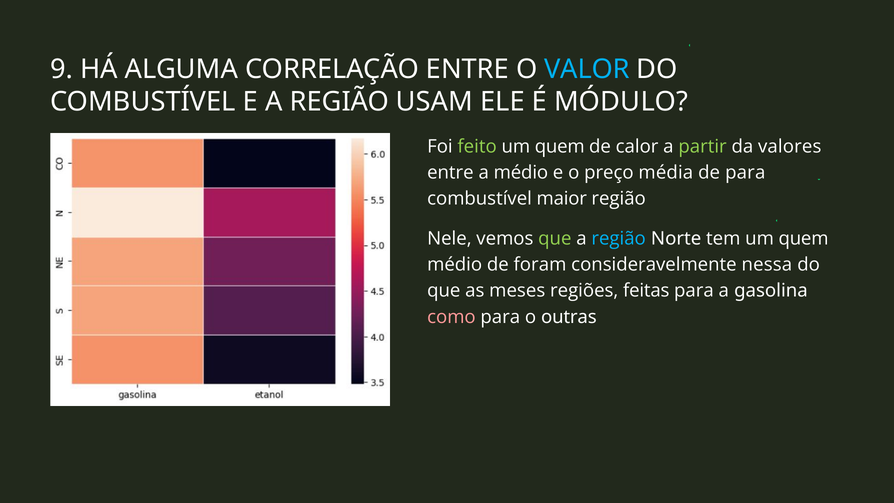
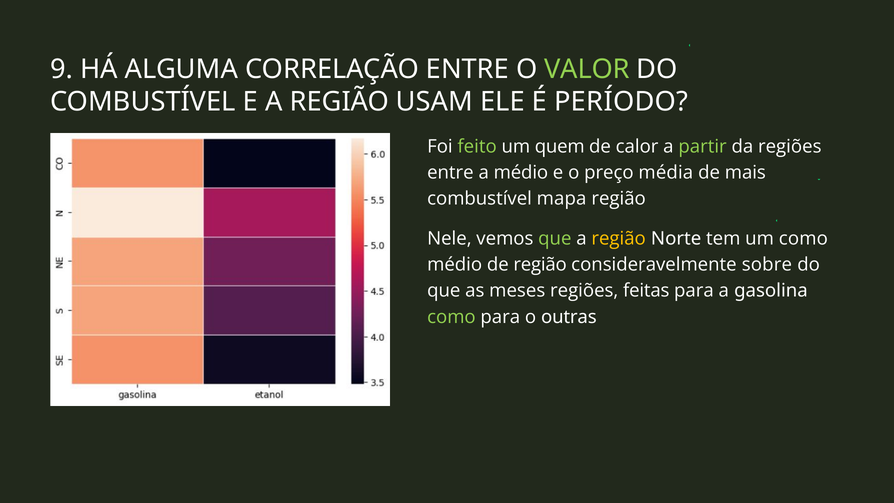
VALOR colour: light blue -> light green (587, 69)
MÓDULO: MÓDULO -> PERÍODO (621, 102)
da valores: valores -> regiões (790, 146)
de para: para -> mais (745, 173)
maior: maior -> mapa (562, 199)
região colour: light blue -> yellow (619, 239)
tem um quem: quem -> como (803, 239)
de foram: foram -> região (540, 265)
nessa: nessa -> sobre (767, 265)
como colour: pink -> light green (451, 317)
